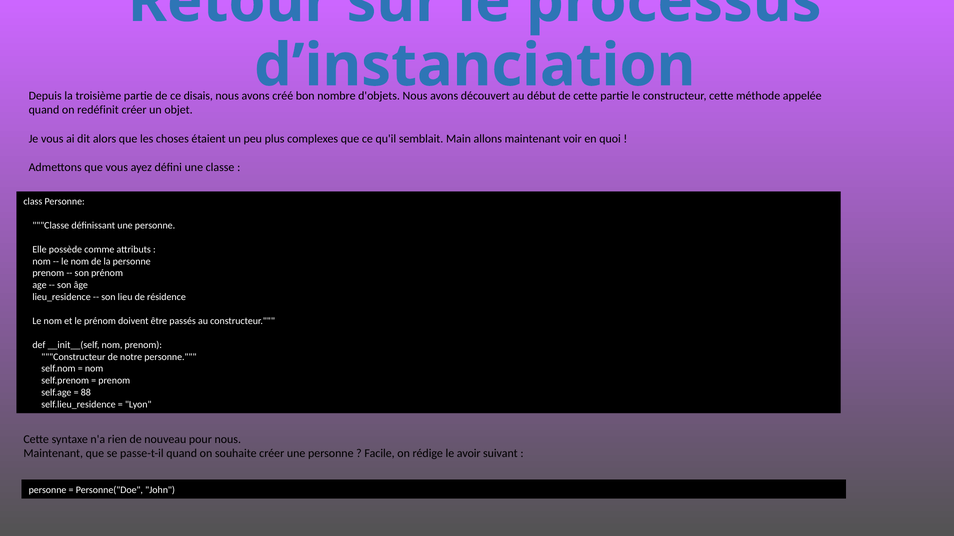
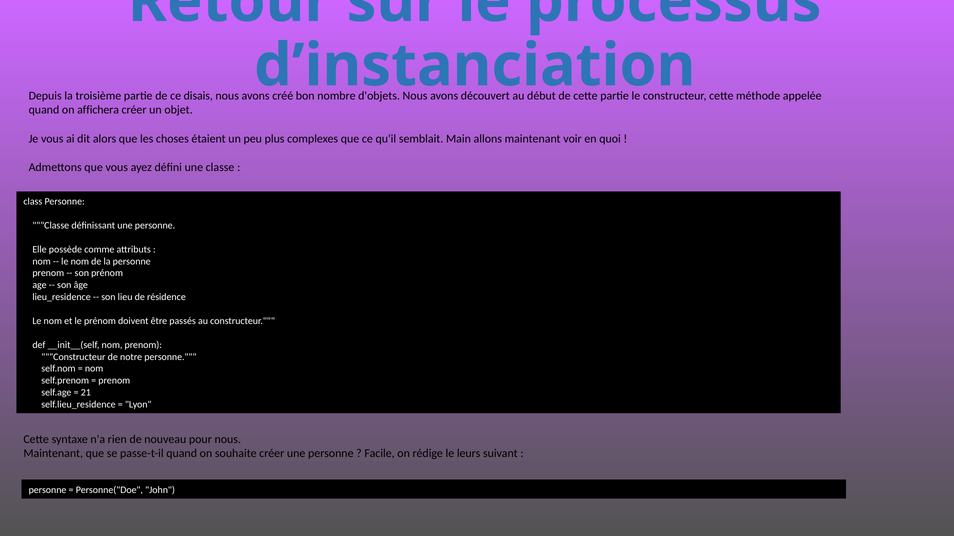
redéfinit: redéfinit -> affichera (98, 110)
88: 88 -> 21 (86, 393)
avoir: avoir -> leurs (469, 454)
